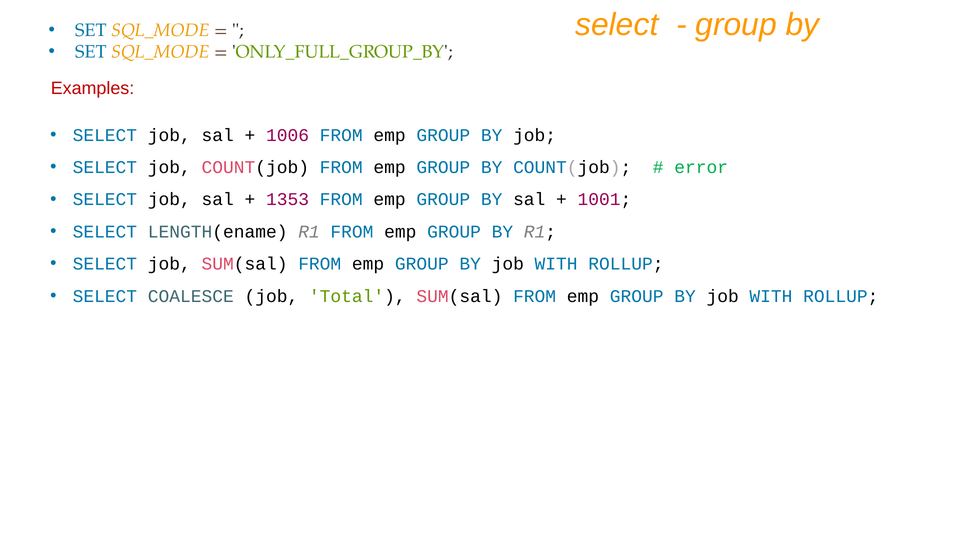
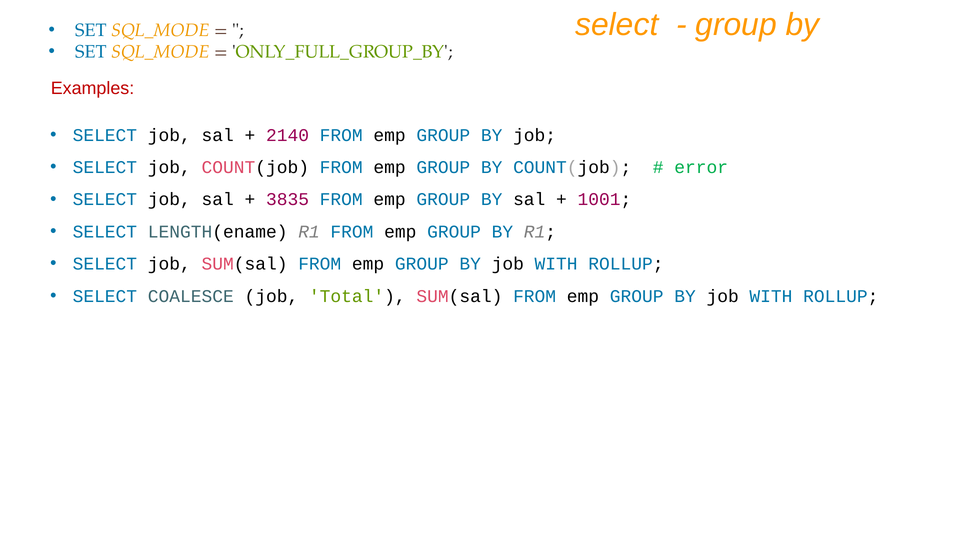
1006: 1006 -> 2140 (288, 135)
1353: 1353 -> 3835 (288, 200)
